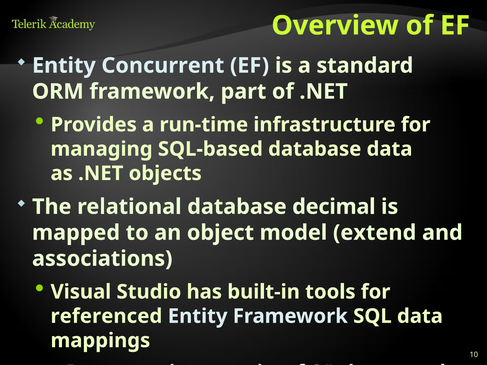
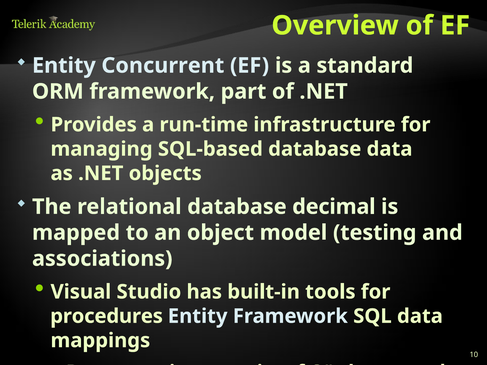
extend: extend -> testing (375, 233)
referenced: referenced -> procedures (107, 316)
